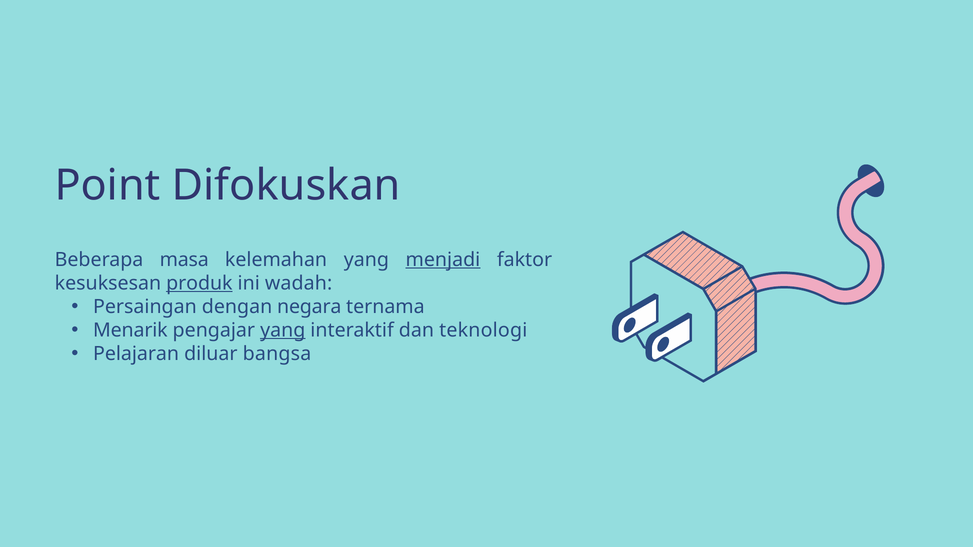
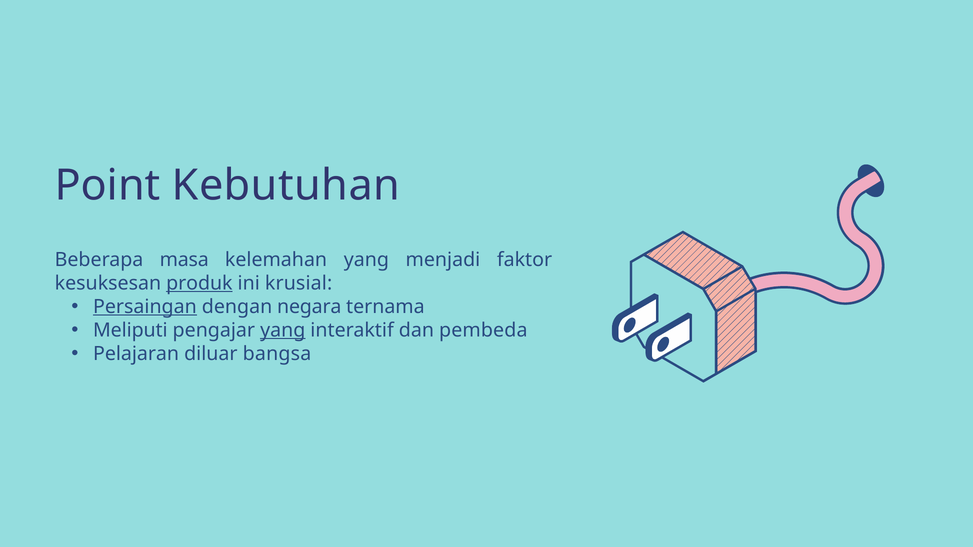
Difokuskan: Difokuskan -> Kebutuhan (286, 186)
menjadi underline: present -> none (443, 260)
wadah: wadah -> krusial (299, 283)
Persaingan underline: none -> present (145, 307)
Menarik: Menarik -> Meliputi (130, 330)
teknologi: teknologi -> pembeda (483, 330)
